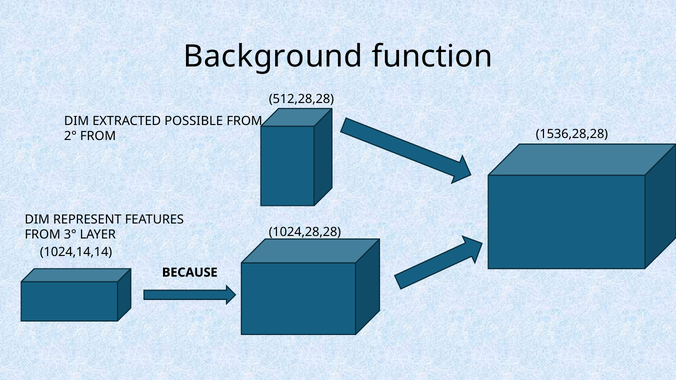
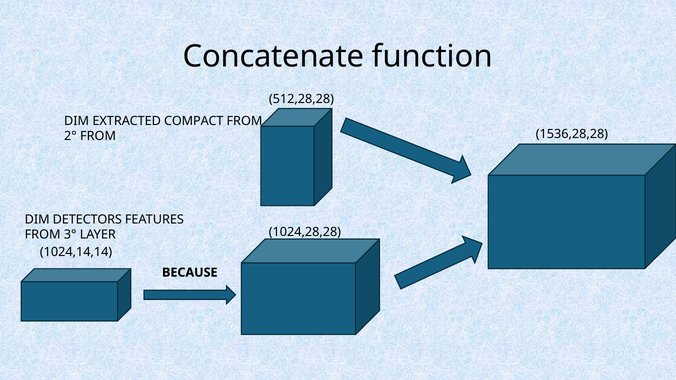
Background: Background -> Concatenate (273, 57)
POSSIBLE: POSSIBLE -> COMPACT (194, 121)
REPRESENT: REPRESENT -> DETECTORS (87, 219)
